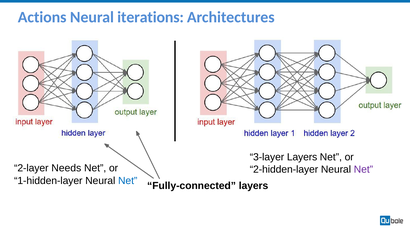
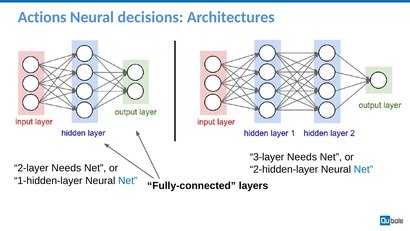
iterations: iterations -> decisions (150, 17)
3-layer Layers: Layers -> Needs (302, 157)
Net colour: purple -> blue (363, 169)
